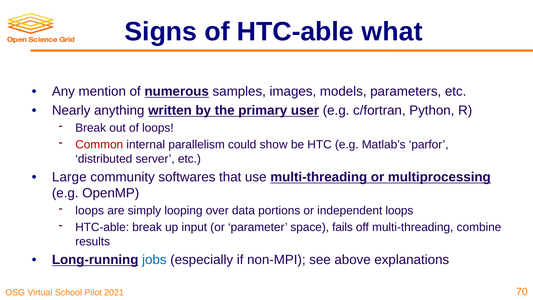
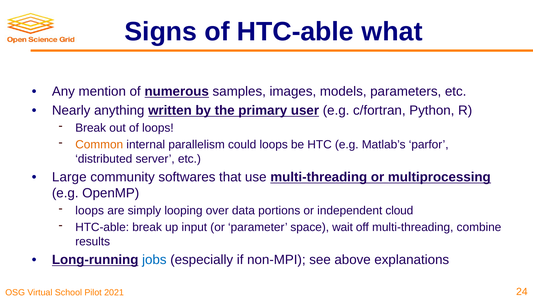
Common colour: red -> orange (99, 145)
could show: show -> loops (274, 145)
independent loops: loops -> cloud (399, 210)
fails: fails -> wait (343, 227)
70: 70 -> 24 (522, 292)
